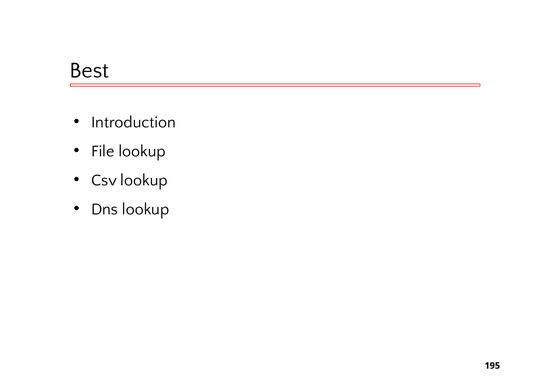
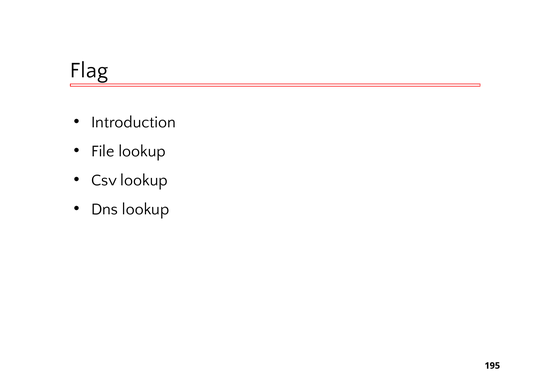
Best: Best -> Flag (89, 70)
